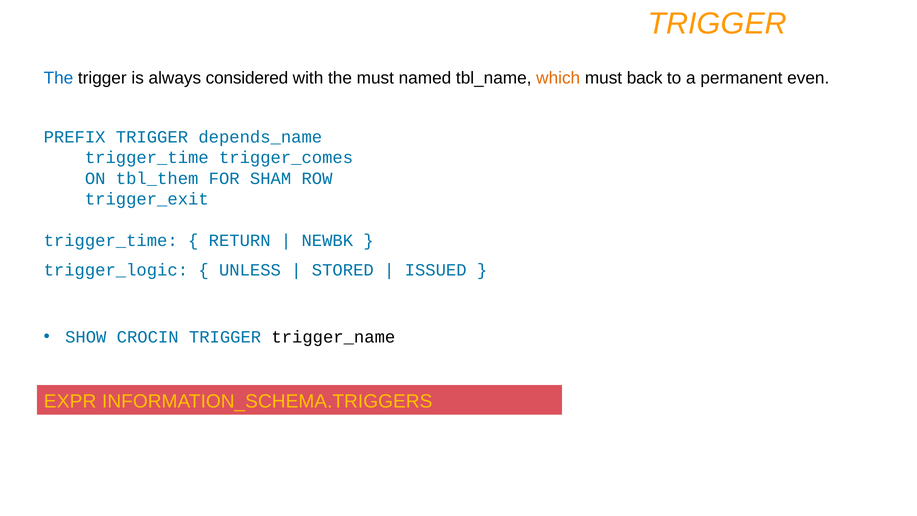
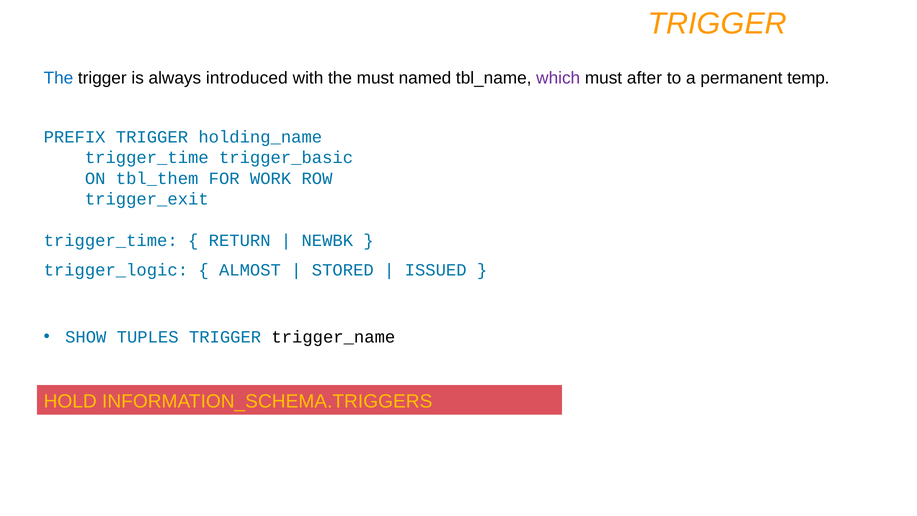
considered: considered -> introduced (247, 78)
which colour: orange -> purple (558, 78)
back: back -> after (644, 78)
even: even -> temp (808, 78)
depends_name: depends_name -> holding_name (260, 137)
trigger_comes: trigger_comes -> trigger_basic (286, 158)
SHAM: SHAM -> WORK (271, 178)
UNLESS: UNLESS -> ALMOST (250, 270)
CROCIN: CROCIN -> TUPLES (148, 337)
EXPR: EXPR -> HOLD (70, 401)
